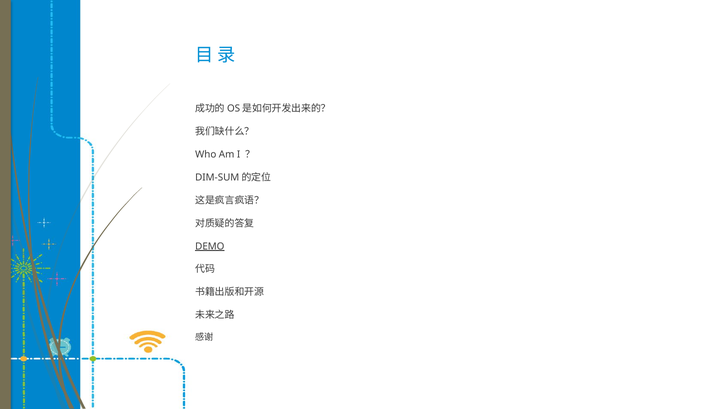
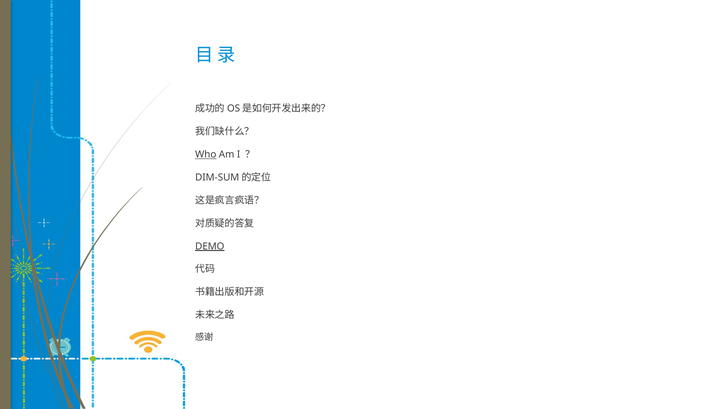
Who underline: none -> present (206, 154)
